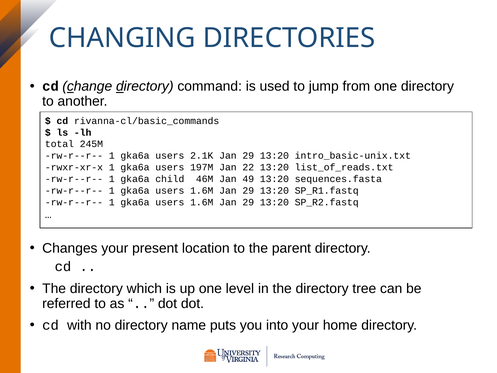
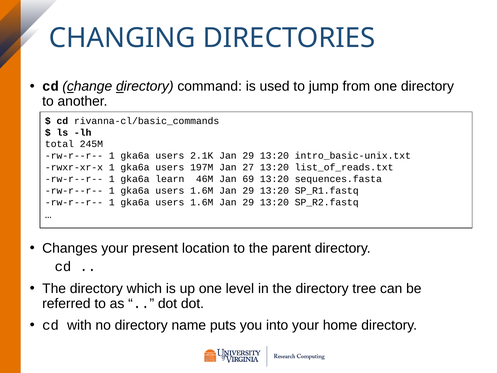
22: 22 -> 27 (248, 167)
child: child -> learn (170, 179)
49: 49 -> 69 (248, 179)
